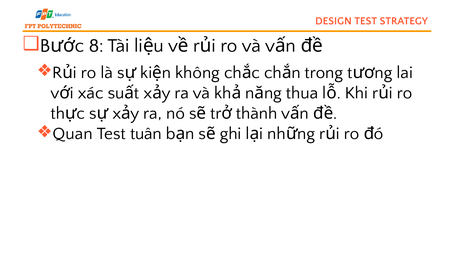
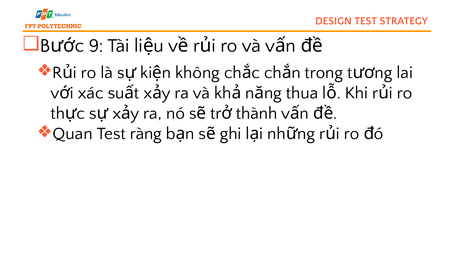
8: 8 -> 9 (96, 46)
tuân: tuân -> ràng (146, 134)
